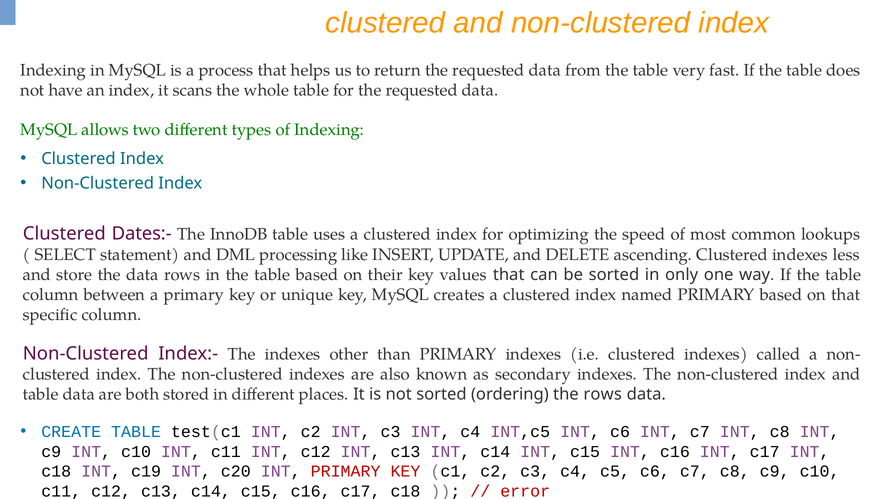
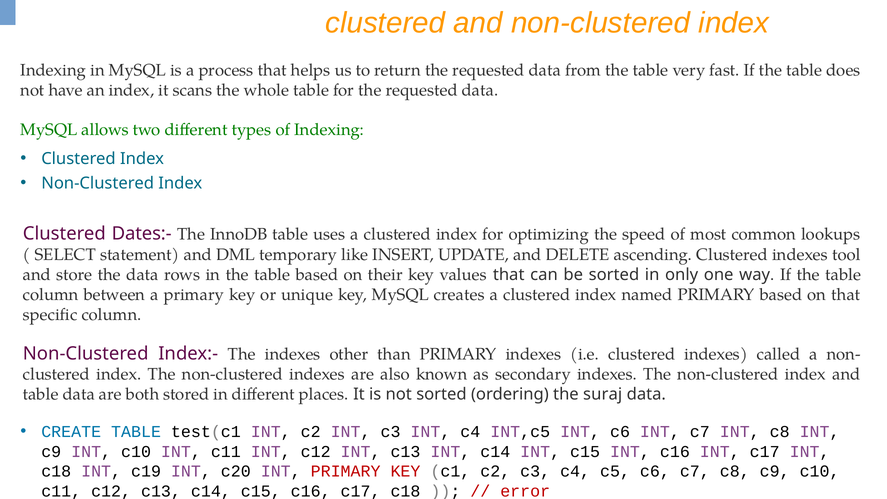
processing: processing -> temporary (298, 255)
less: less -> tool (846, 255)
the rows: rows -> suraj (603, 394)
